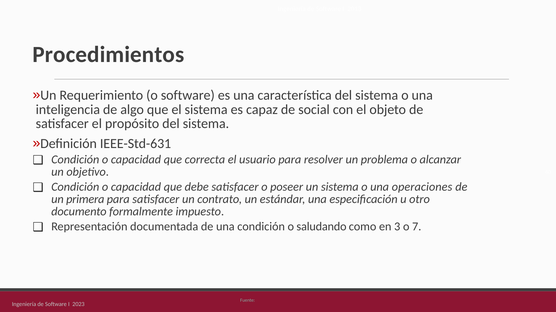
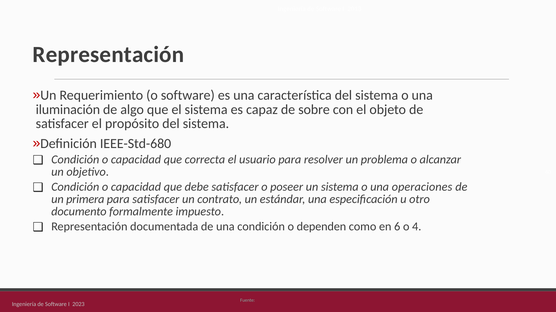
Procedimientos: Procedimientos -> Representación (108, 54)
inteligencia: inteligencia -> iluminación (68, 109)
social: social -> sobre (314, 109)
IEEE-Std-631: IEEE-Std-631 -> IEEE-Std-680 (136, 143)
saludando: saludando -> dependen (321, 226)
3: 3 -> 6 (397, 226)
7: 7 -> 4 (417, 226)
